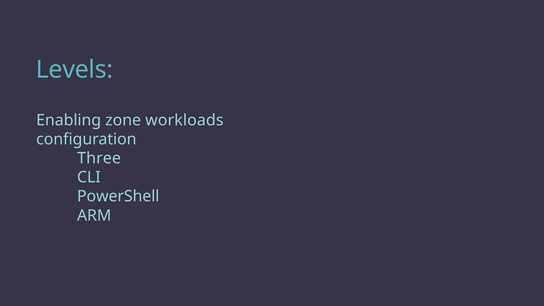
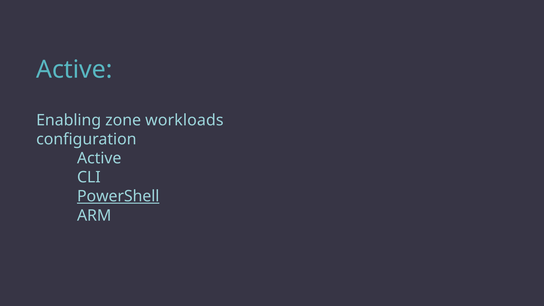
Levels: Levels -> Active (74, 69)
Three: Three -> Active (99, 158)
PowerShell underline: none -> present (118, 196)
